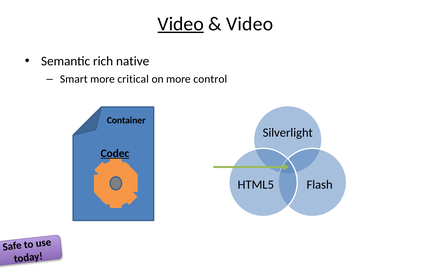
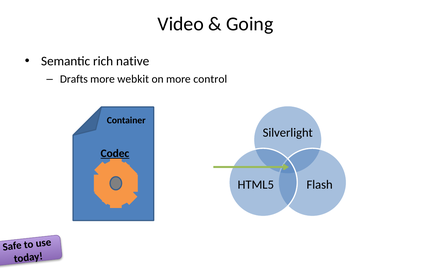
Video underline: present -> none (181, 24)
Video: Video -> Going (250, 24)
Smart: Smart -> Drafts (74, 79)
critical: critical -> webkit (133, 79)
